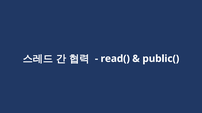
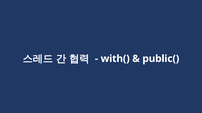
read(: read( -> with( (115, 59)
